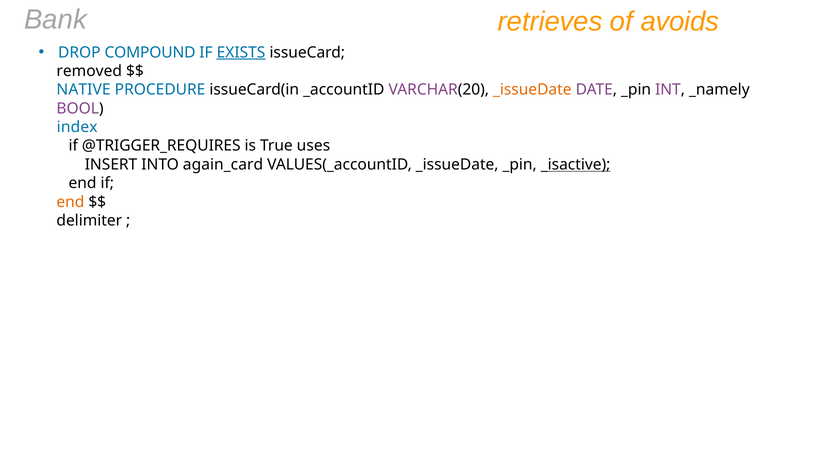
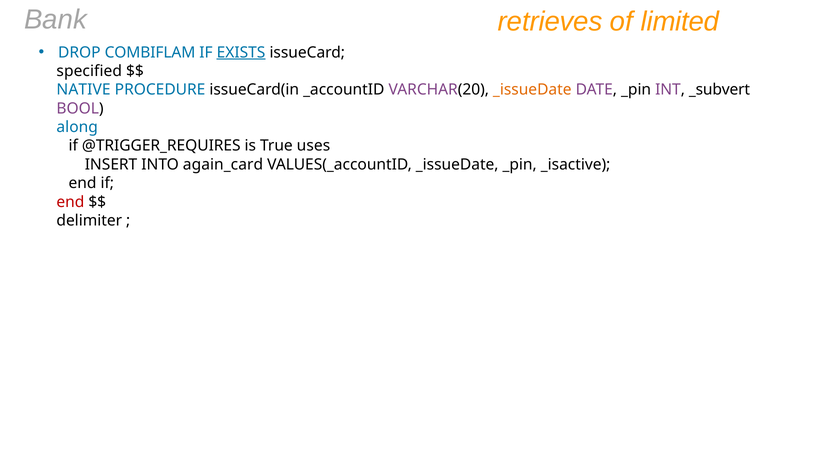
avoids: avoids -> limited (680, 22)
COMPOUND: COMPOUND -> COMBIFLAM (150, 52)
removed: removed -> specified (89, 71)
_namely: _namely -> _subvert (719, 90)
index: index -> along (77, 127)
_isactive underline: present -> none (576, 164)
end colour: orange -> red (70, 202)
